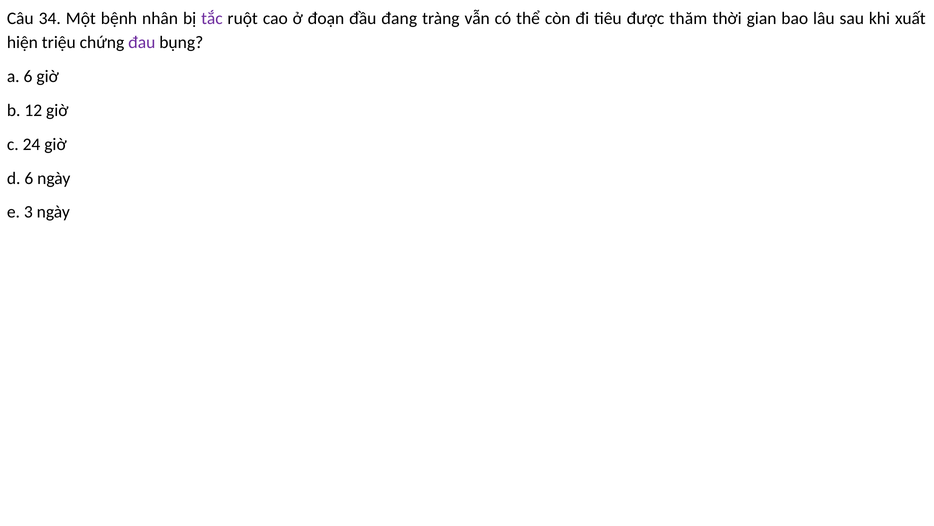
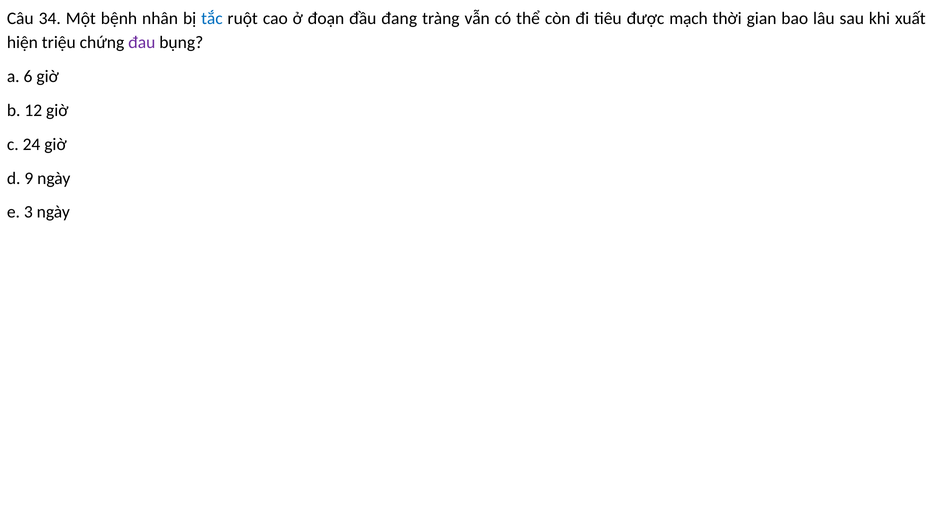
tắc colour: purple -> blue (212, 18)
thăm: thăm -> mạch (689, 18)
d 6: 6 -> 9 (29, 178)
